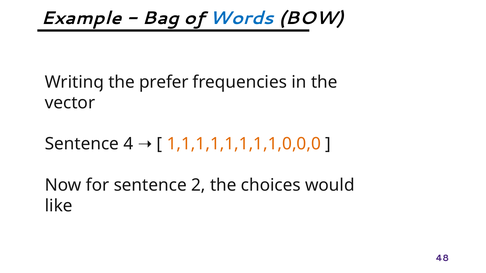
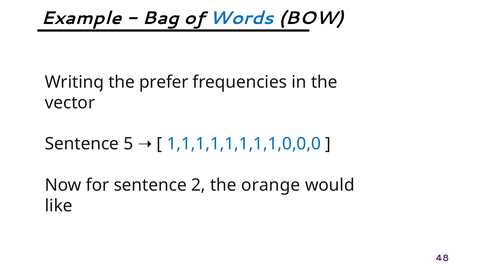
4: 4 -> 5 (128, 144)
1,1,1,1,1,1,1,1,0,0,0 colour: orange -> blue (244, 144)
choices: choices -> orange (271, 185)
